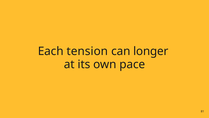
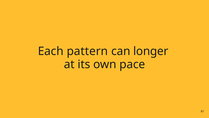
tension: tension -> pattern (87, 51)
